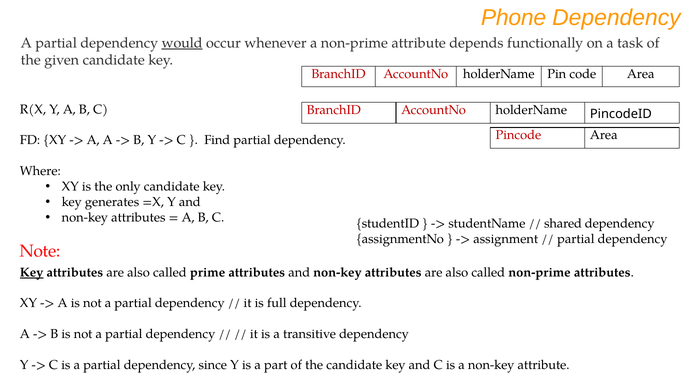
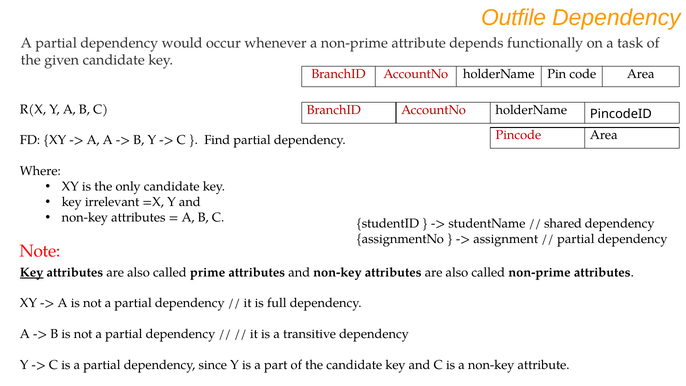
Phone: Phone -> Outfile (514, 18)
would underline: present -> none (182, 43)
generates: generates -> irrelevant (112, 202)
